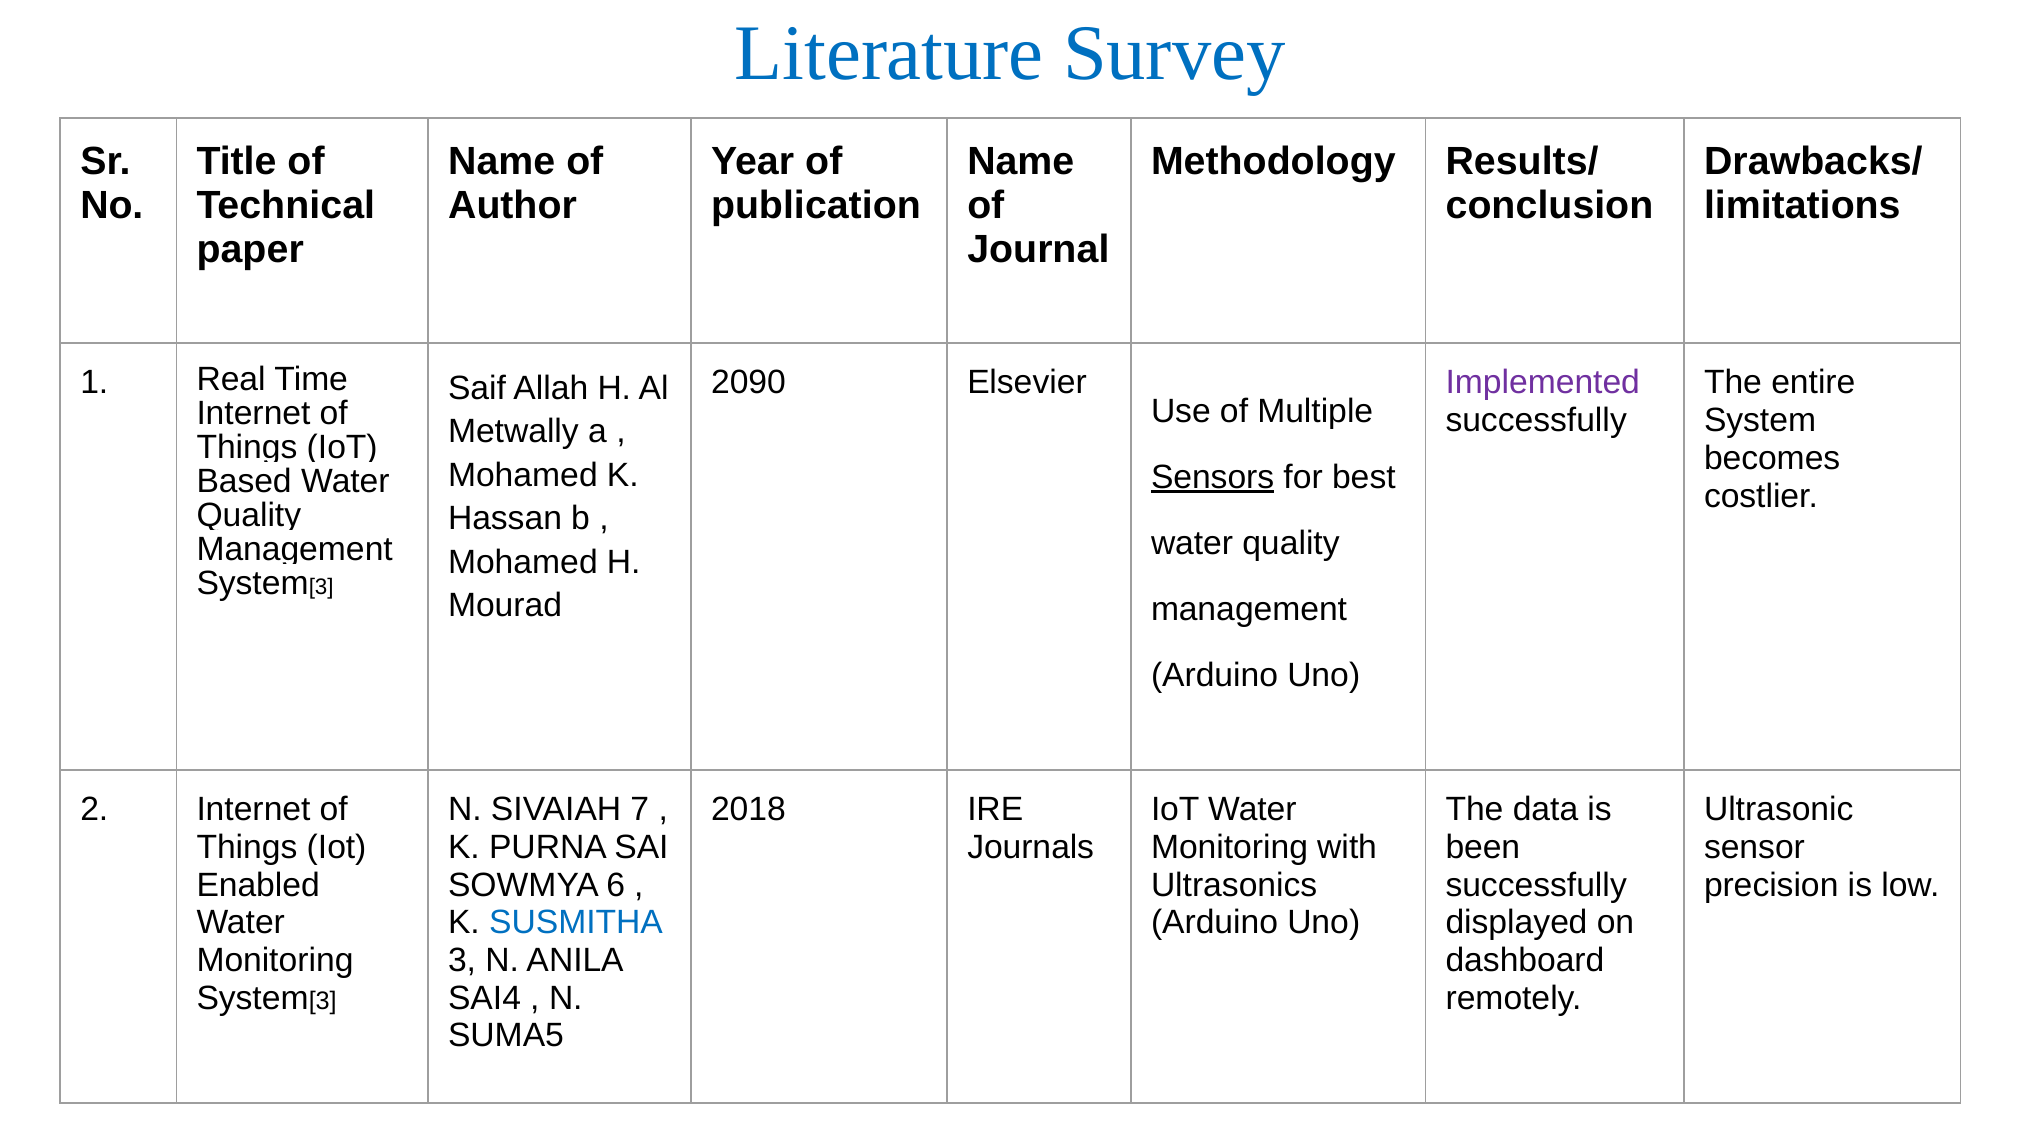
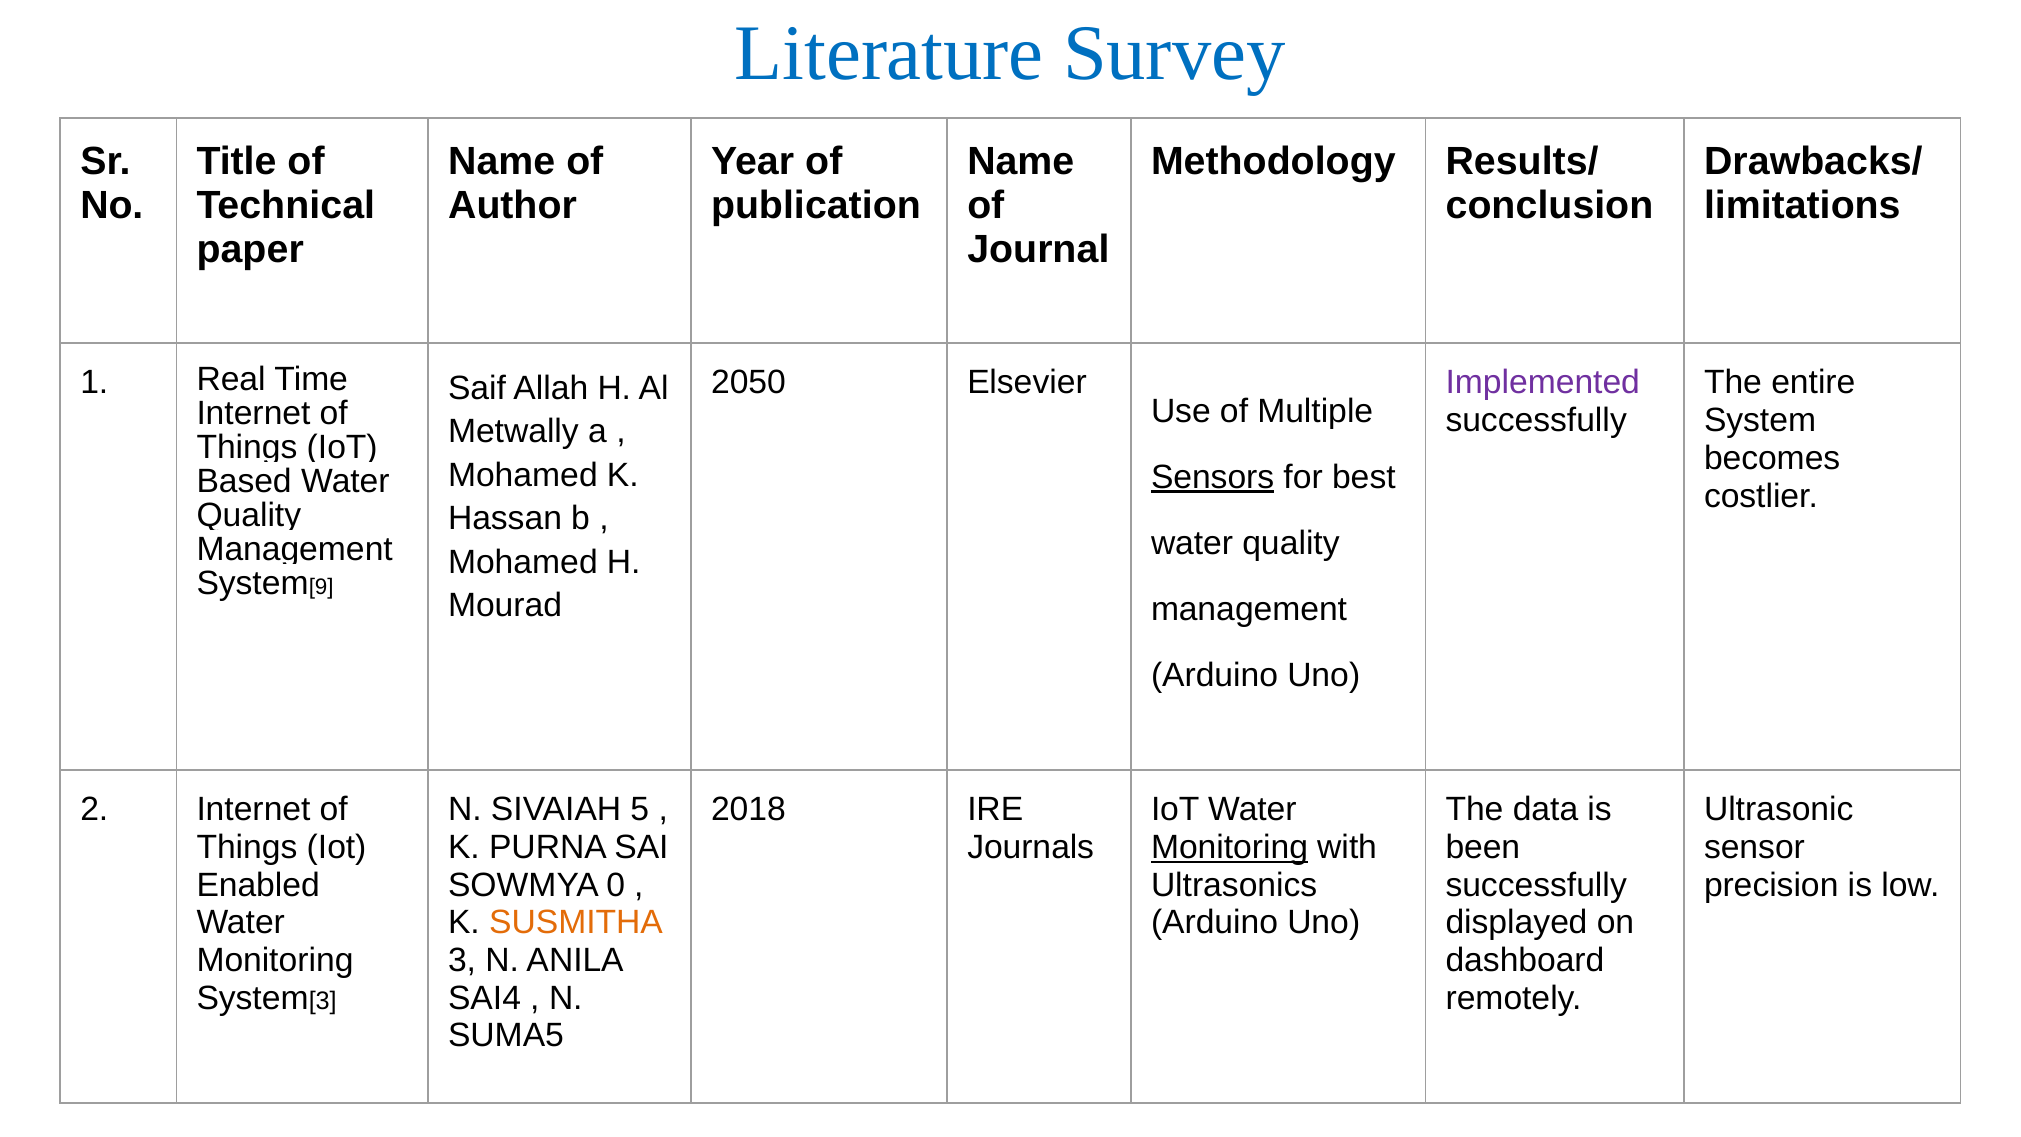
2090: 2090 -> 2050 (748, 383)
3: 3 -> 9 (321, 587)
7: 7 -> 5 (640, 809)
Monitoring underline: none -> present (1229, 847)
6: 6 -> 0 (616, 885)
SUSMITHA colour: blue -> orange (576, 923)
